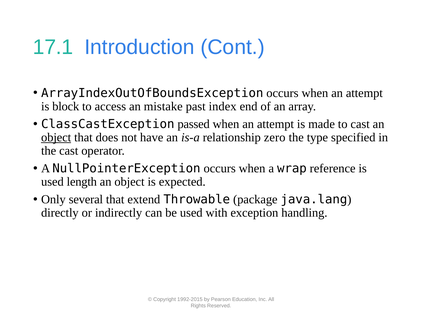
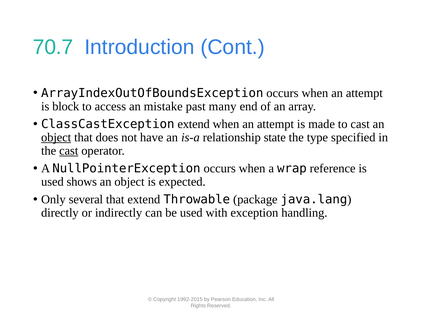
17.1: 17.1 -> 70.7 (53, 47)
index: index -> many (223, 106)
ClassCastException passed: passed -> extend (194, 124)
zero: zero -> state (275, 137)
cast underline: none -> present (69, 150)
length: length -> shows (82, 181)
